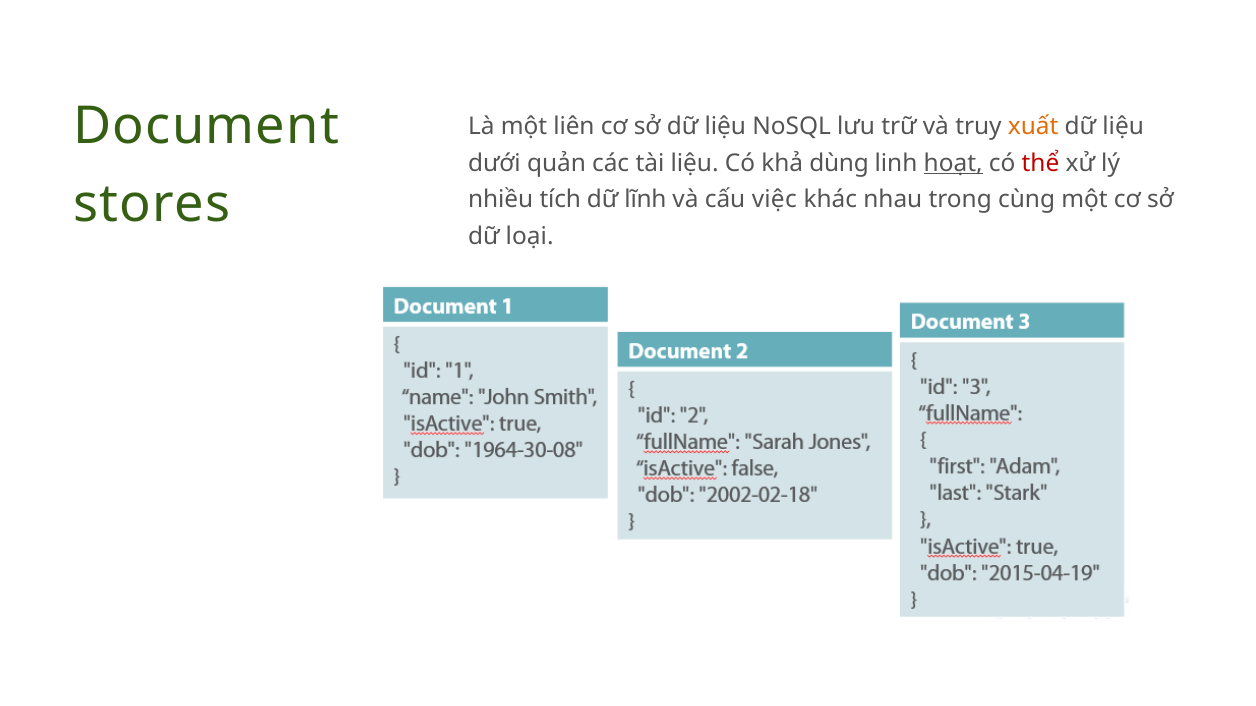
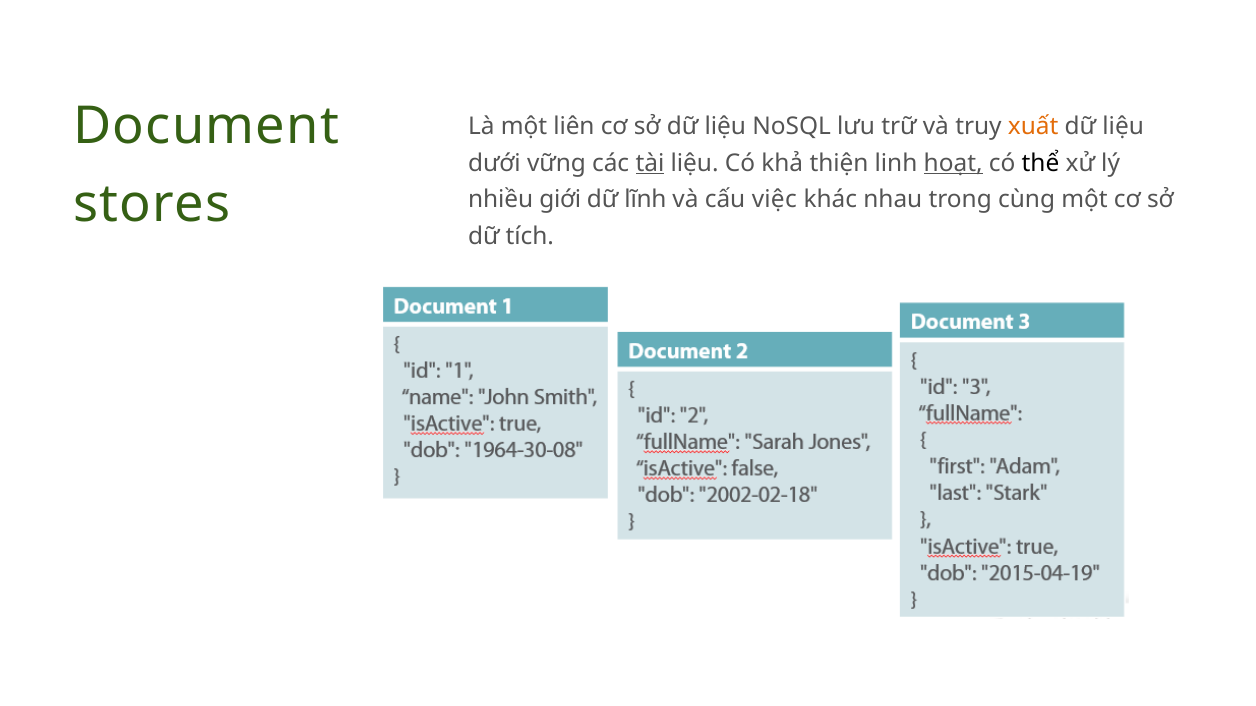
quản: quản -> vững (556, 163)
tài underline: none -> present (650, 163)
dùng: dùng -> thiện (839, 163)
thể colour: red -> black (1040, 163)
tích: tích -> giới (560, 200)
loại: loại -> tích (530, 236)
